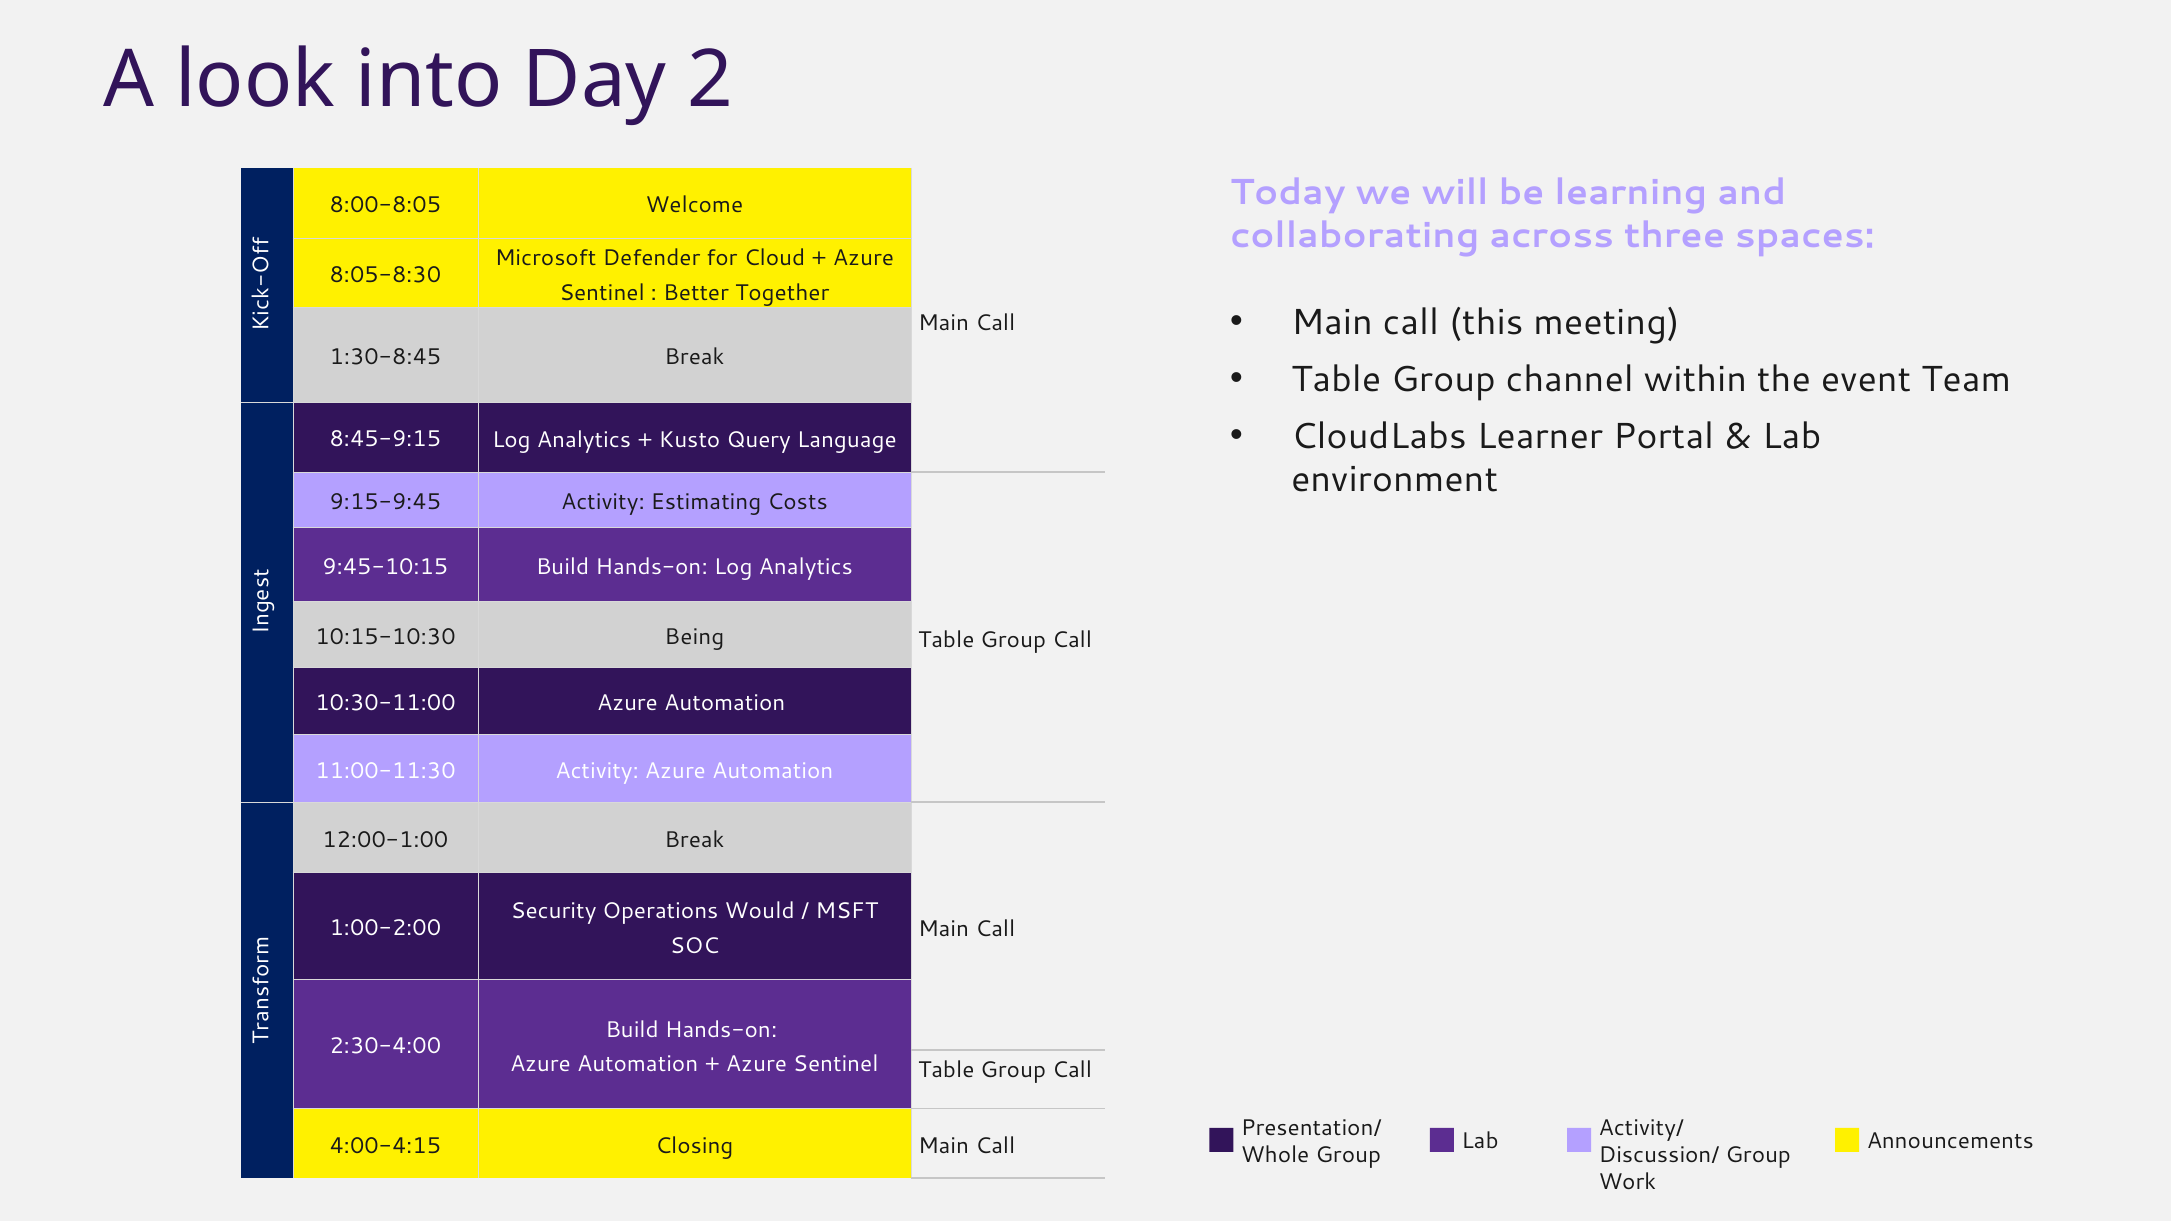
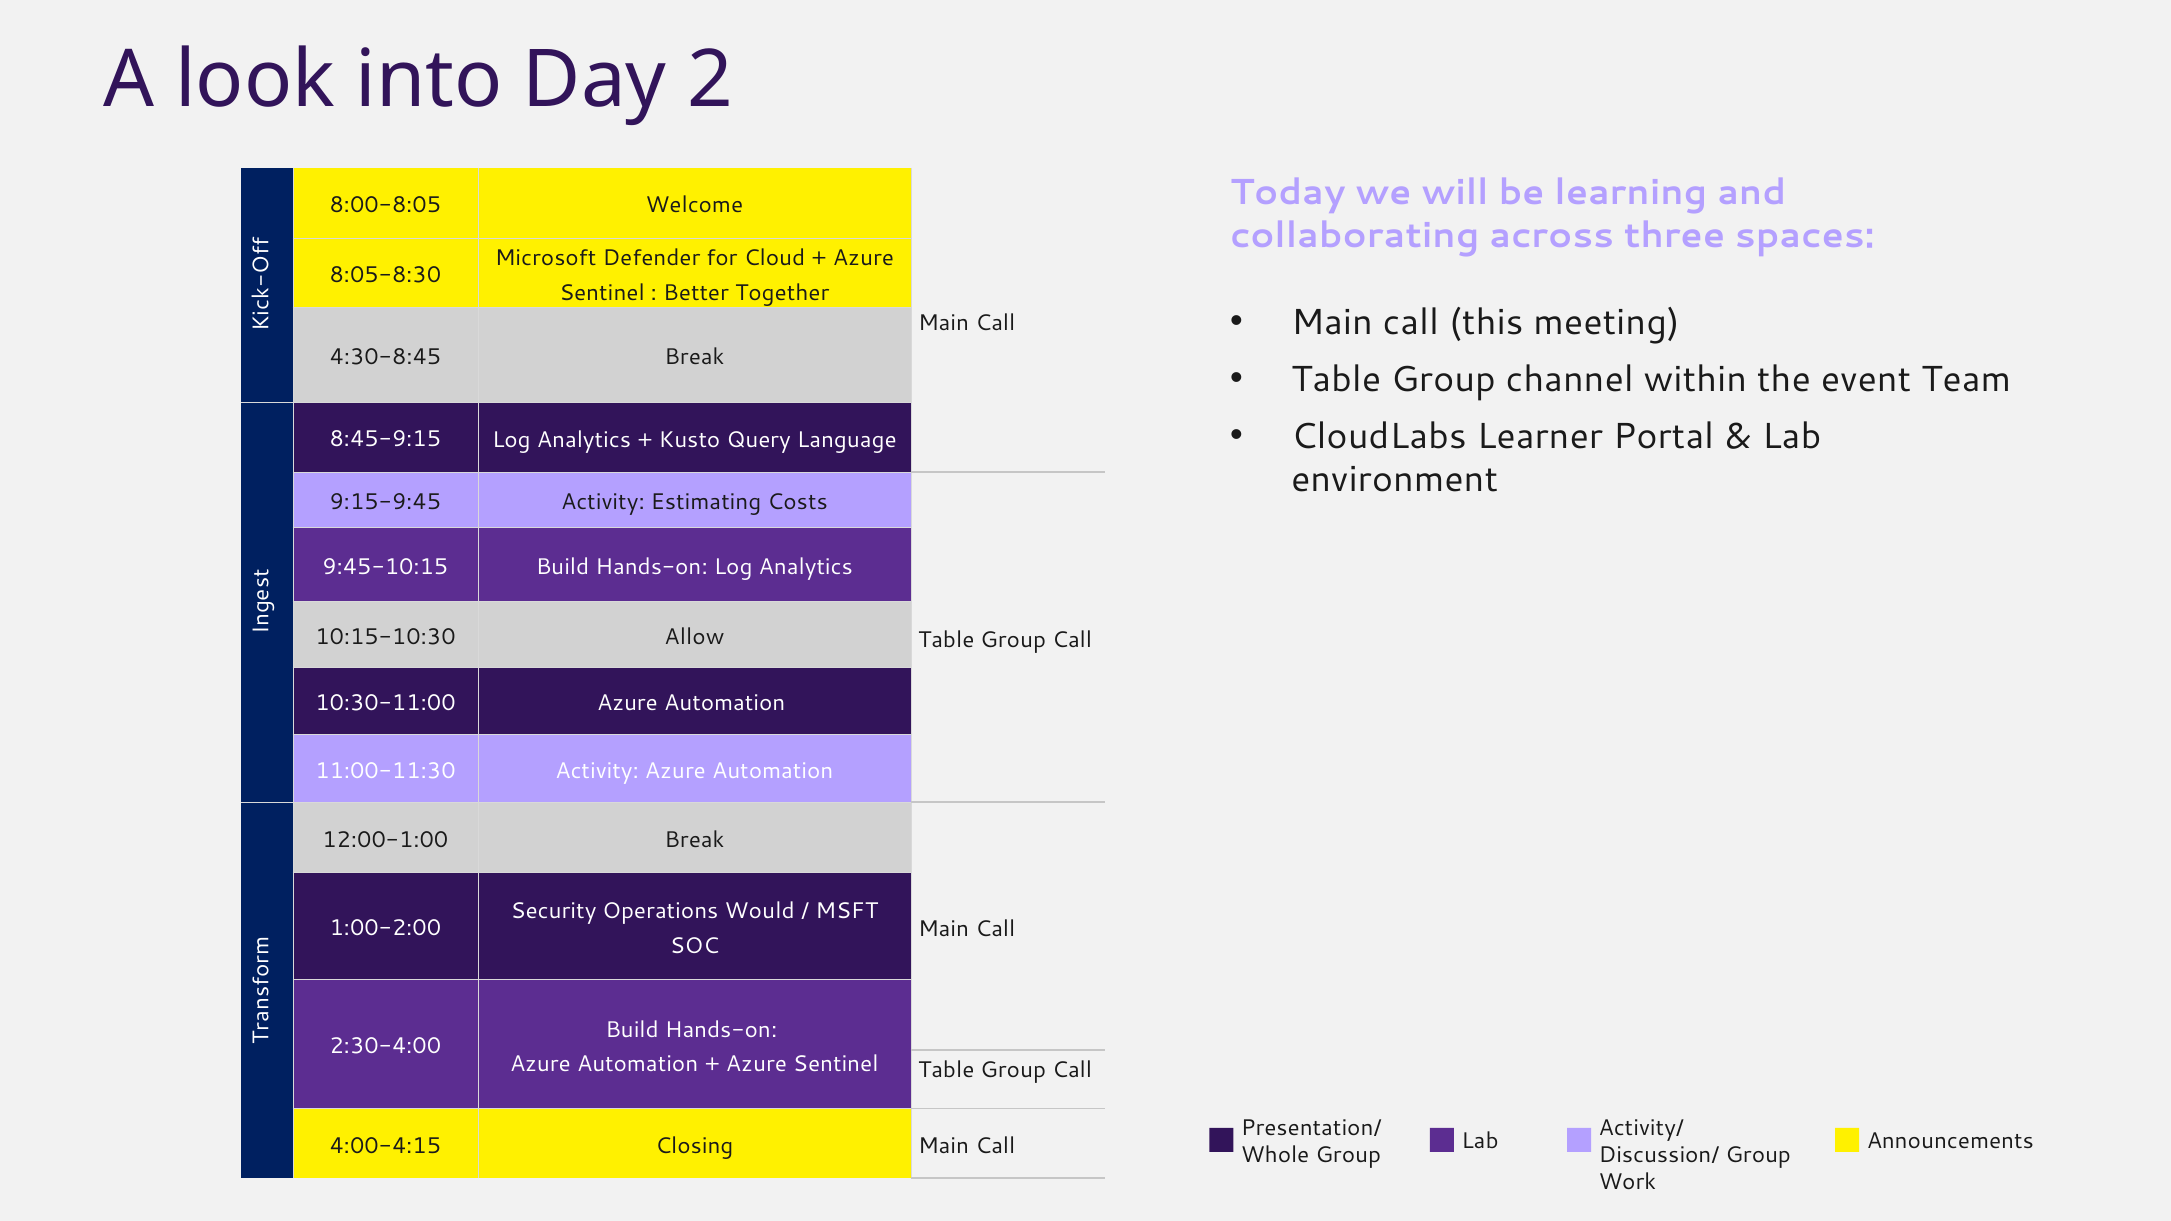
1:30-8:45: 1:30-8:45 -> 4:30-8:45 (385, 357)
Being: Being -> Allow (694, 637)
